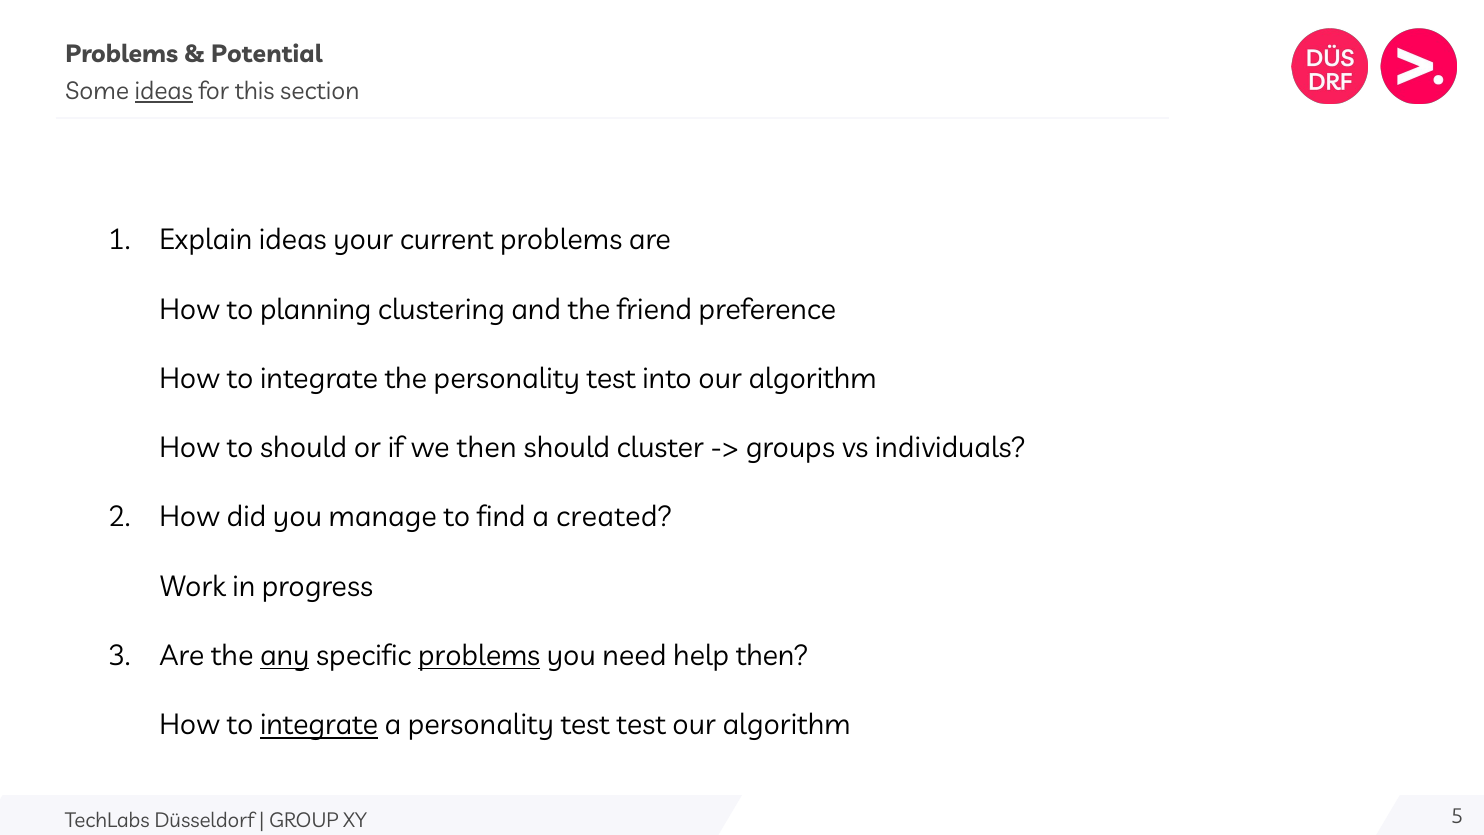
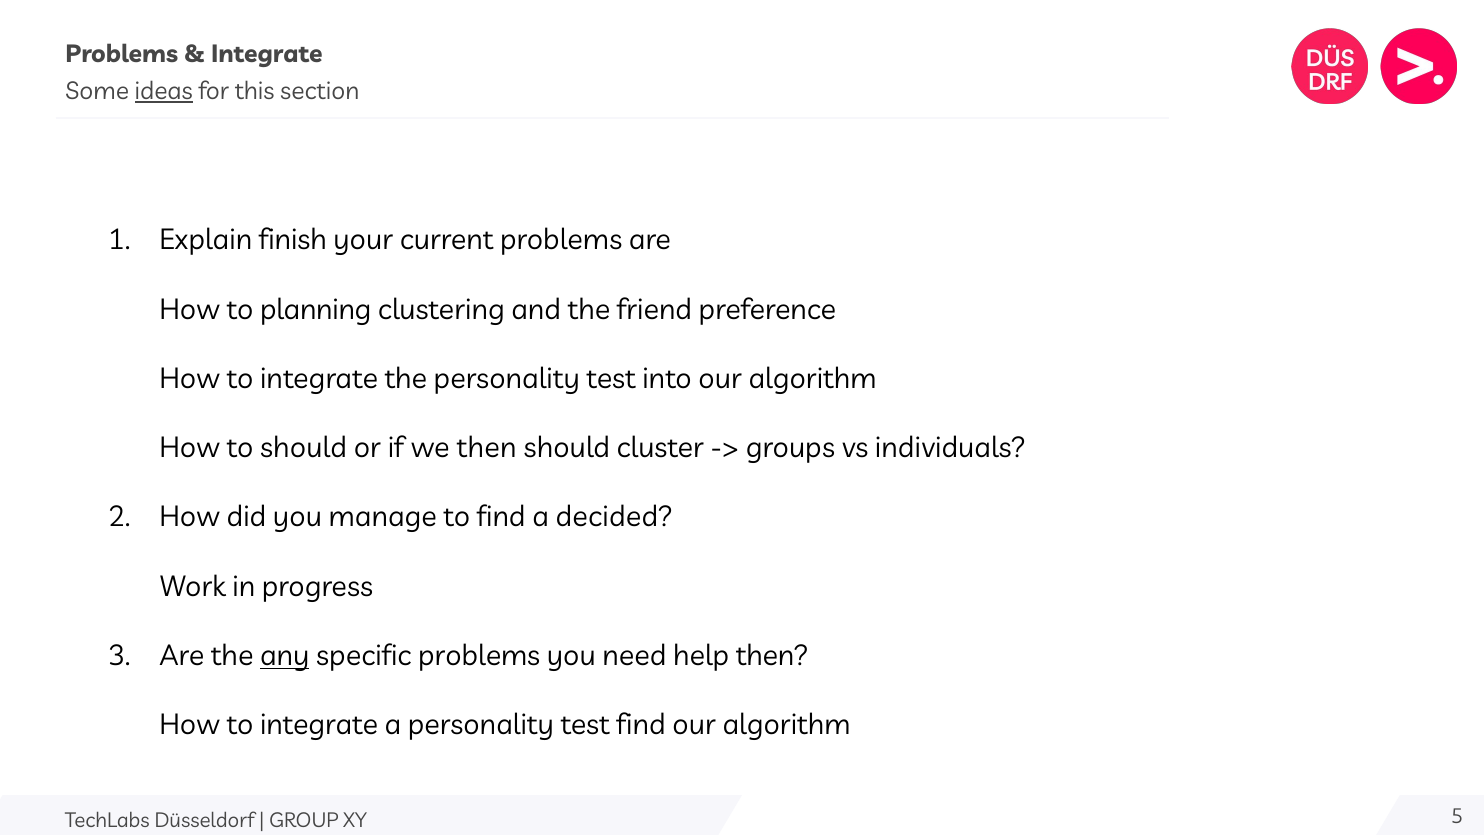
Potential: Potential -> Integrate (267, 54)
Explain ideas: ideas -> finish (293, 240)
created: created -> decided (614, 517)
problems underline: present -> none (479, 656)
integrate underline: present -> none (319, 725)
test test: test -> find (641, 725)
